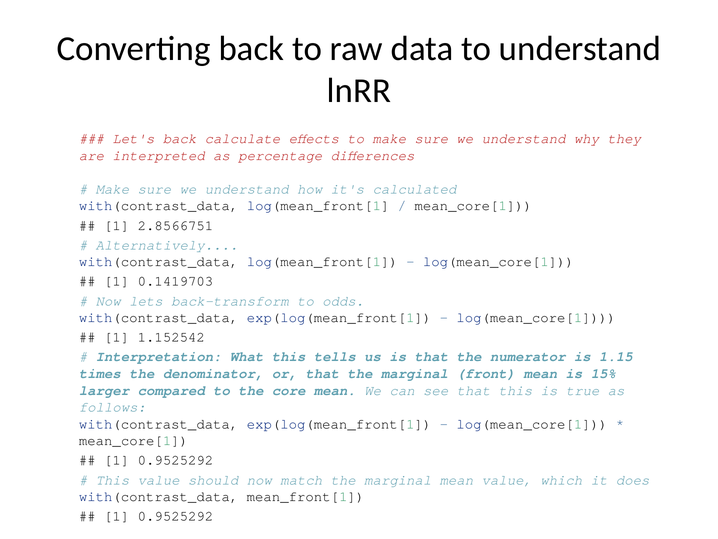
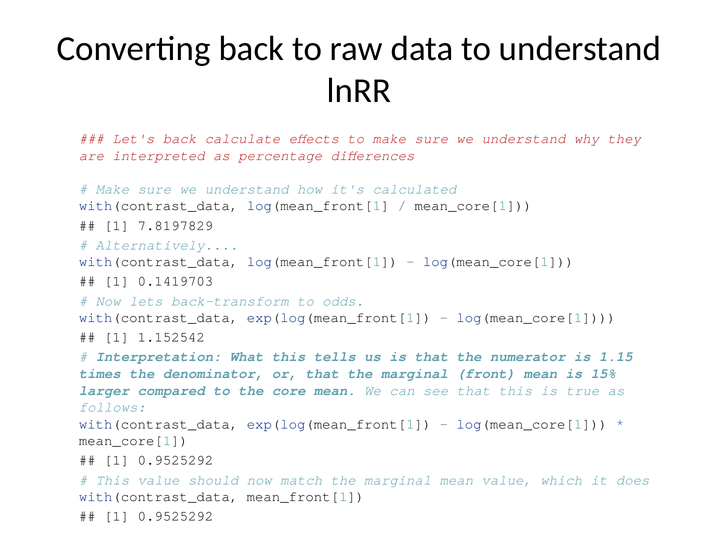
2.8566751: 2.8566751 -> 7.8197829 (175, 225)
